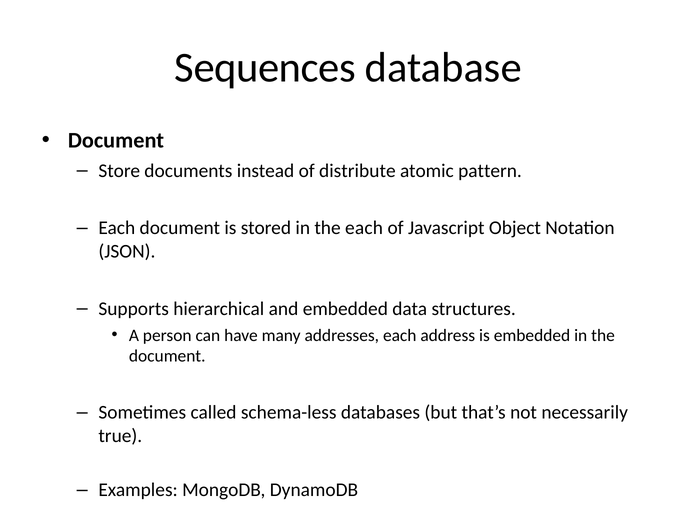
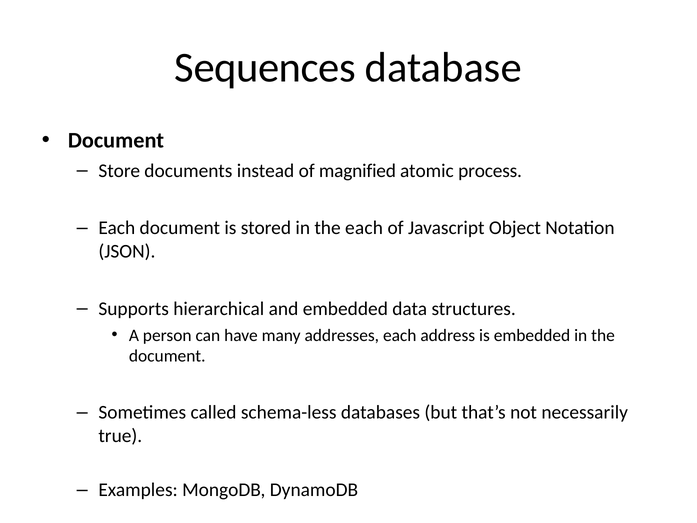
distribute: distribute -> magnified (357, 171)
pattern: pattern -> process (490, 171)
